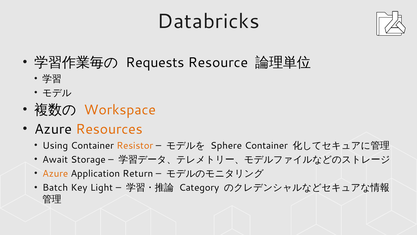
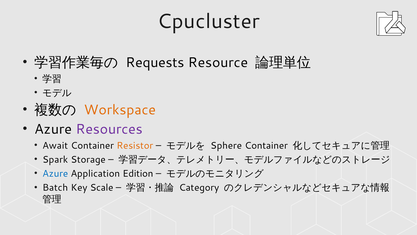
Databricks: Databricks -> Cpucluster (209, 21)
Resources colour: orange -> purple (109, 129)
Using: Using -> Await (55, 145)
Await: Await -> Spark (55, 159)
Azure colour: orange -> blue (55, 173)
Return: Return -> Edition (138, 173)
Light: Light -> Scale (102, 187)
